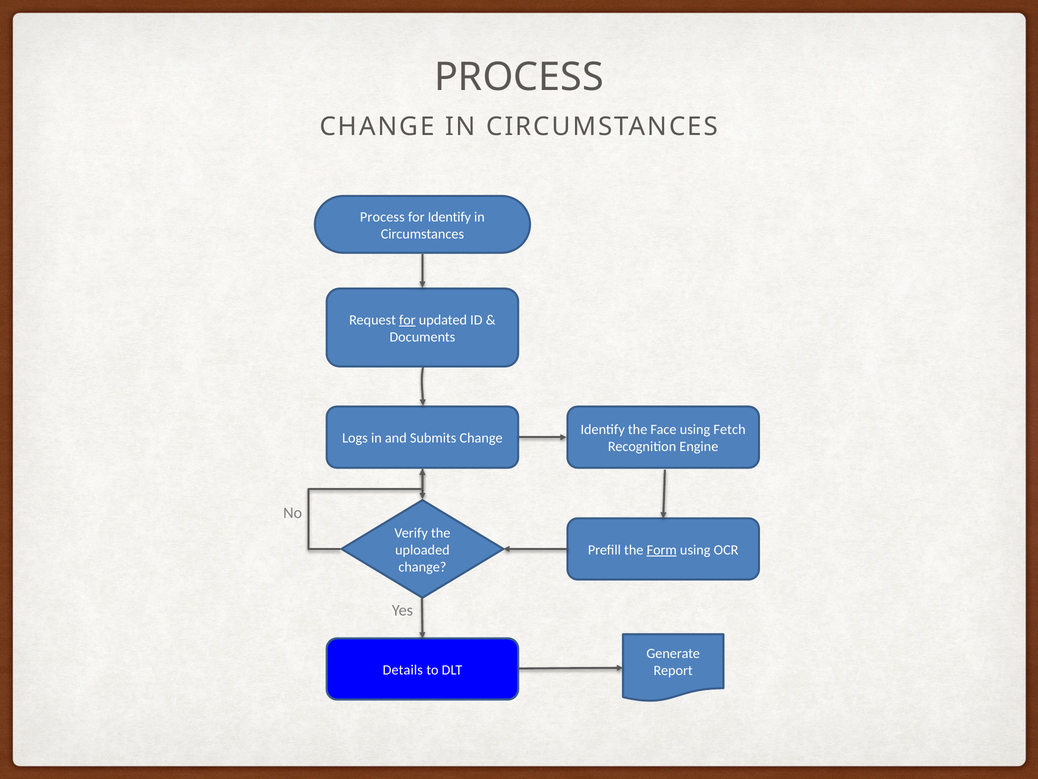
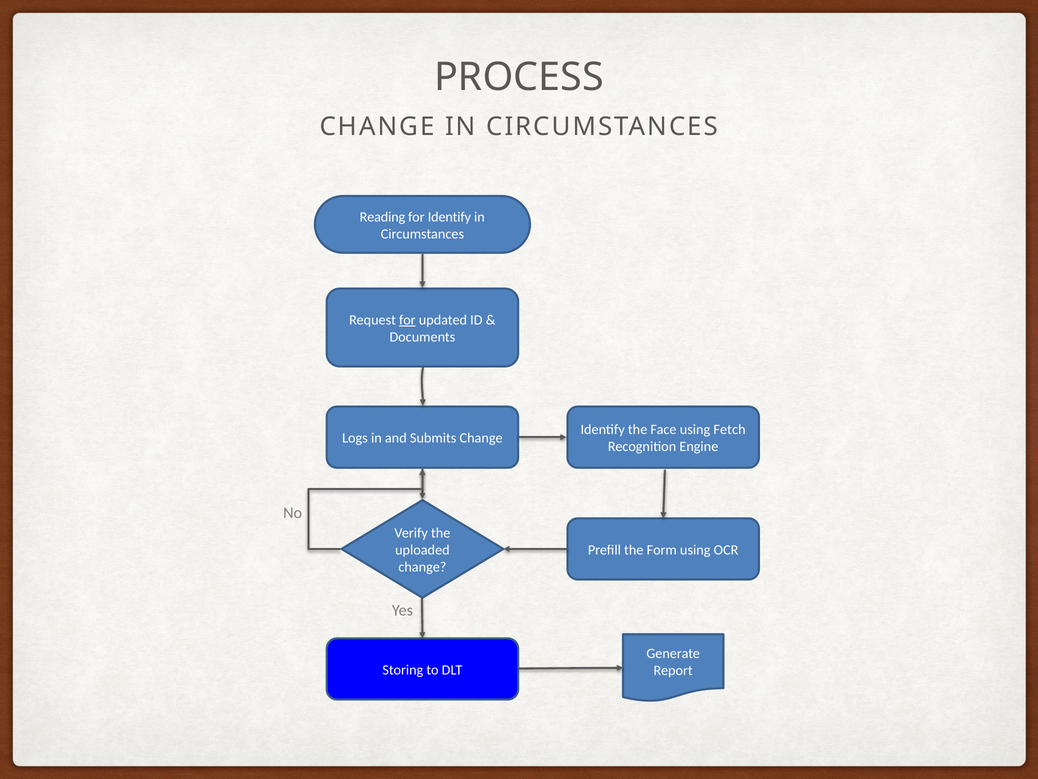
Process: Process -> Reading (382, 217)
Form underline: present -> none (662, 550)
Details: Details -> Storing (403, 669)
